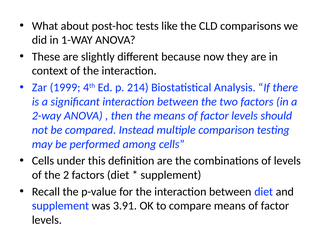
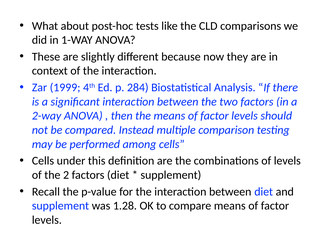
214: 214 -> 284 (138, 88)
3.91: 3.91 -> 1.28 (125, 206)
